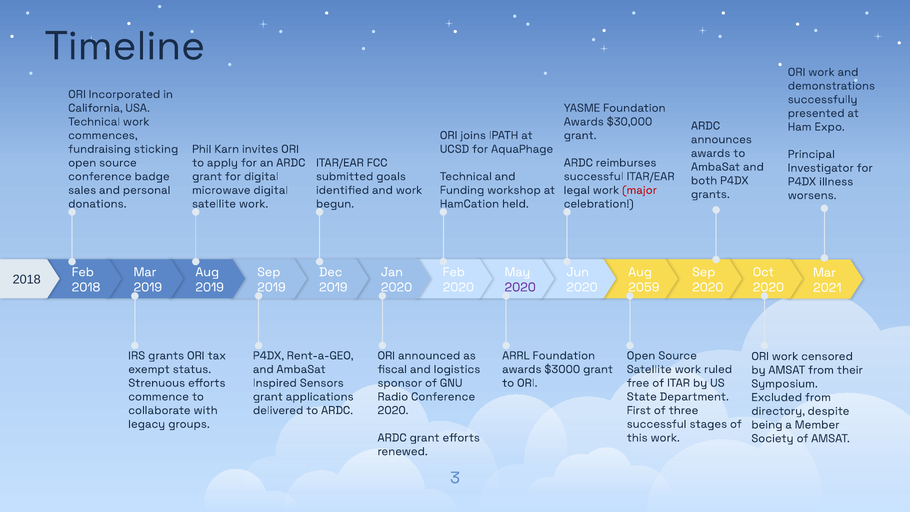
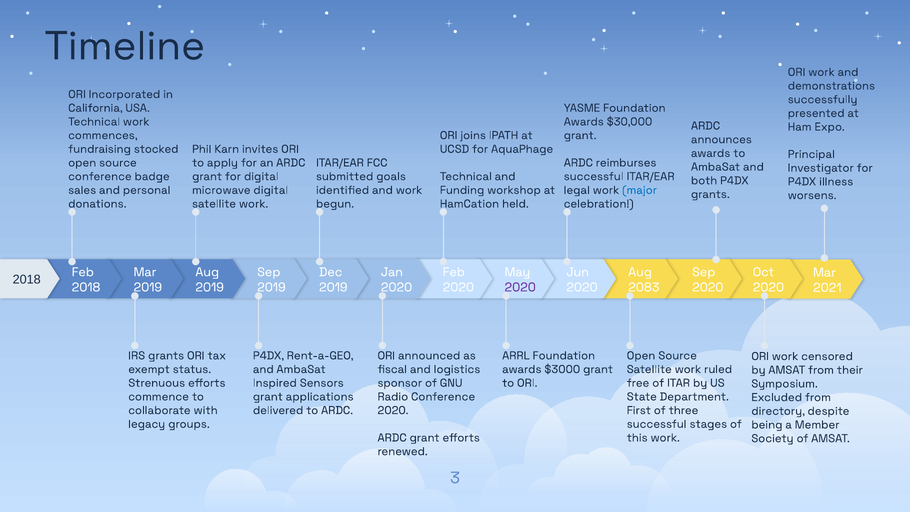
sticking: sticking -> stocked (156, 149)
major colour: red -> blue (640, 190)
2059: 2059 -> 2083 (644, 287)
